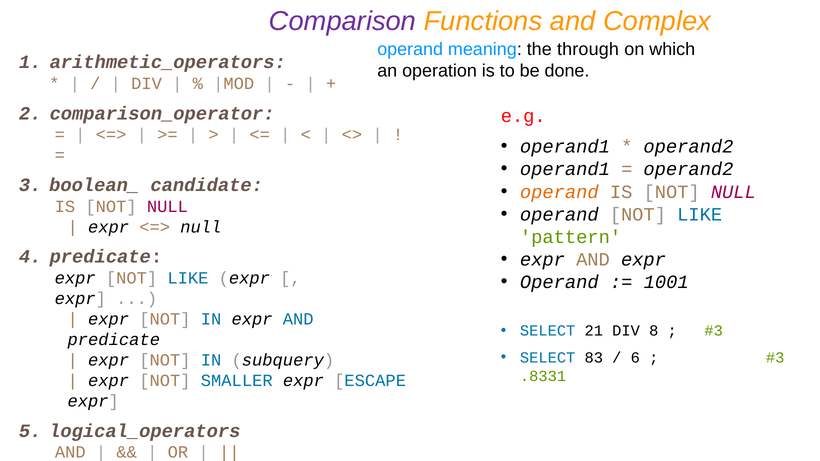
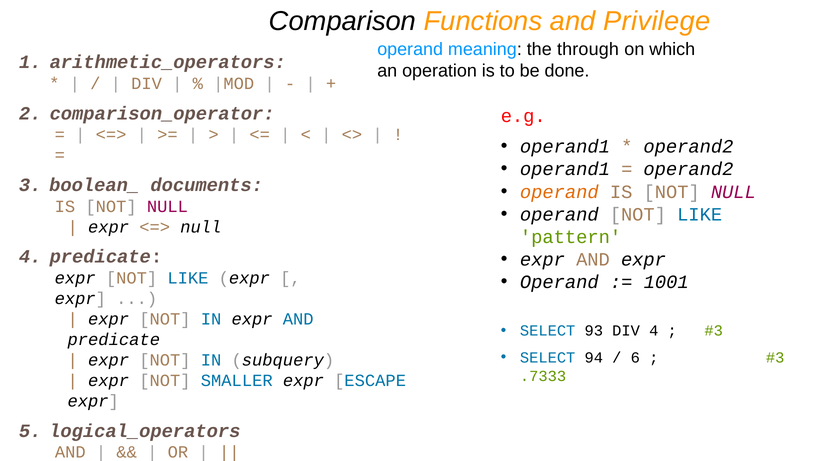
Comparison colour: purple -> black (342, 21)
Complex: Complex -> Privilege (657, 21)
candidate: candidate -> documents (207, 185)
21: 21 -> 93 (594, 331)
DIV 8: 8 -> 4 (654, 331)
83: 83 -> 94 (594, 358)
.8331: .8331 -> .7333 (543, 376)
